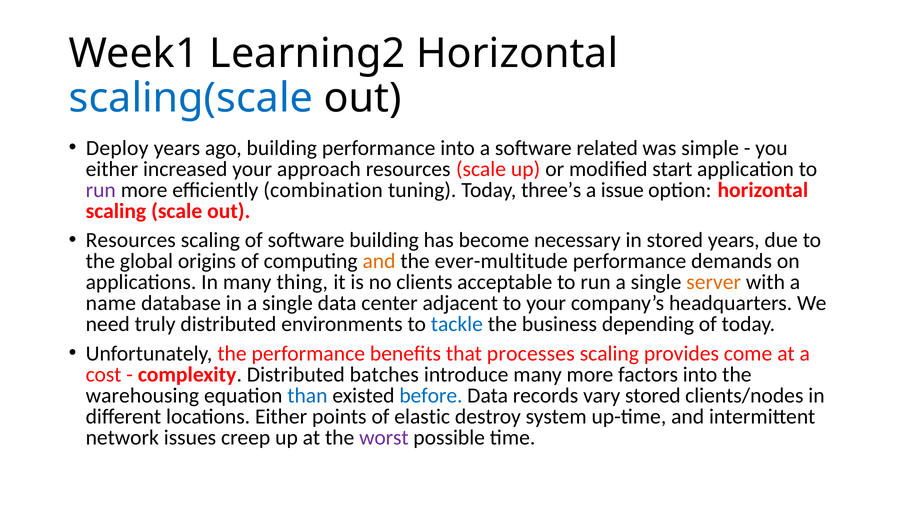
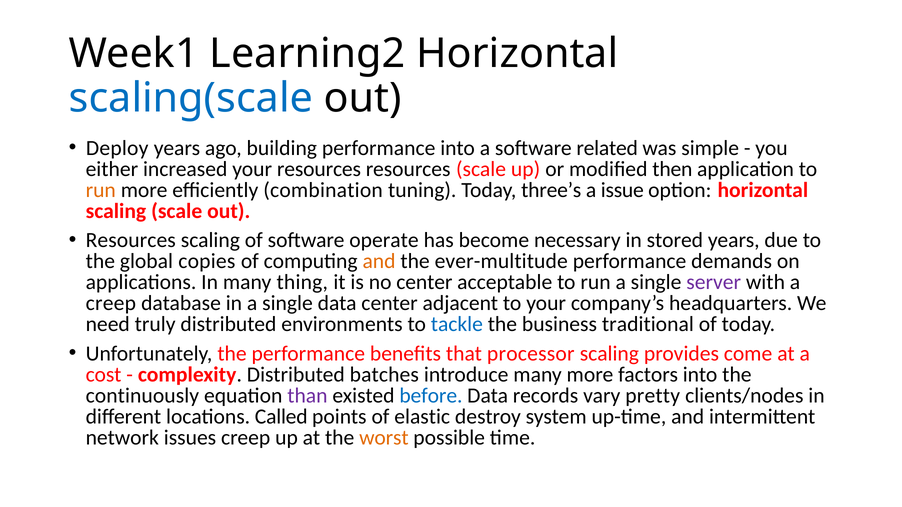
your approach: approach -> resources (319, 169)
start: start -> then (672, 169)
run colour: purple -> orange (101, 190)
software building: building -> operate (384, 241)
origins: origins -> copies (207, 261)
no clients: clients -> center (424, 282)
server colour: orange -> purple (714, 282)
name: name -> creep (111, 303)
depending: depending -> traditional (648, 324)
processes: processes -> processor (531, 354)
warehousing: warehousing -> continuously (142, 396)
than colour: blue -> purple (307, 396)
vary stored: stored -> pretty (653, 396)
locations Either: Either -> Called (281, 417)
worst colour: purple -> orange (384, 438)
